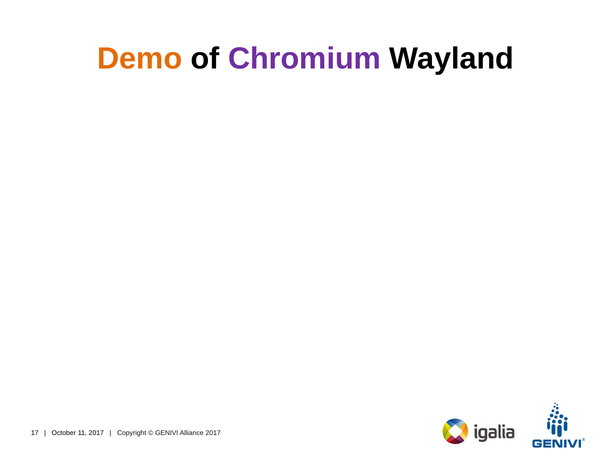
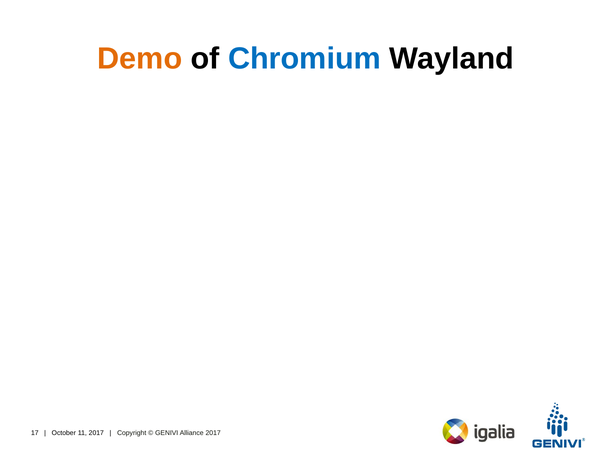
Chromium colour: purple -> blue (305, 59)
